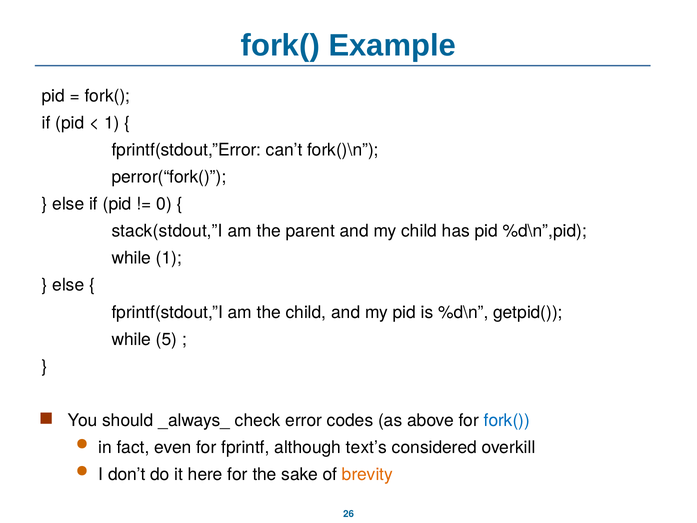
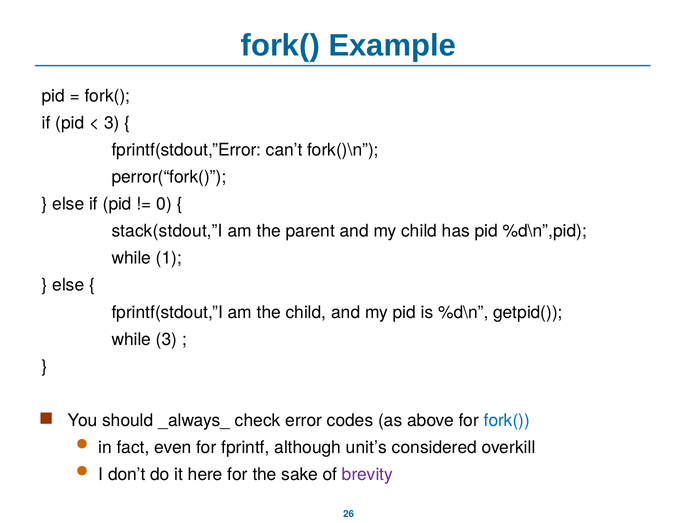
1: 1 -> 3 (112, 123)
while 5: 5 -> 3 (167, 339)
text’s: text’s -> unit’s (366, 447)
brevity colour: orange -> purple (367, 474)
